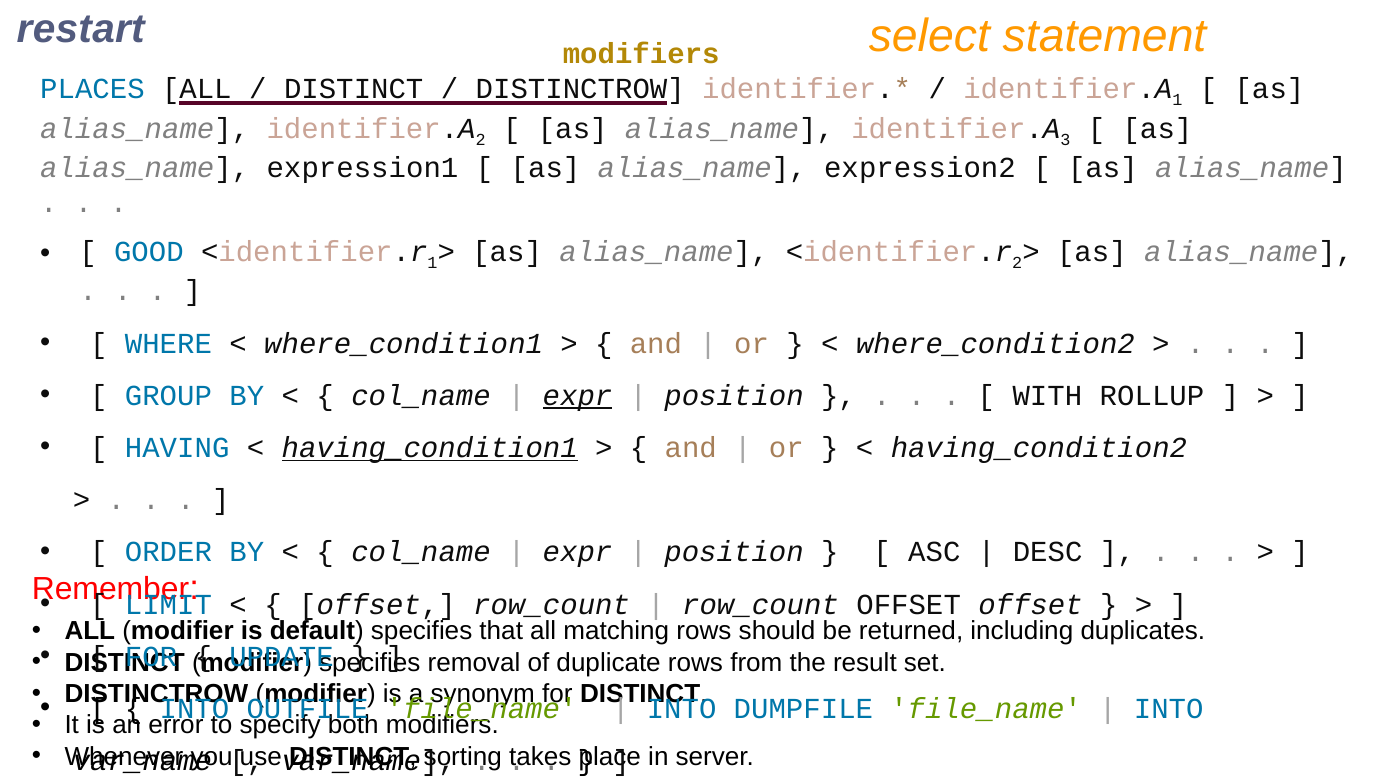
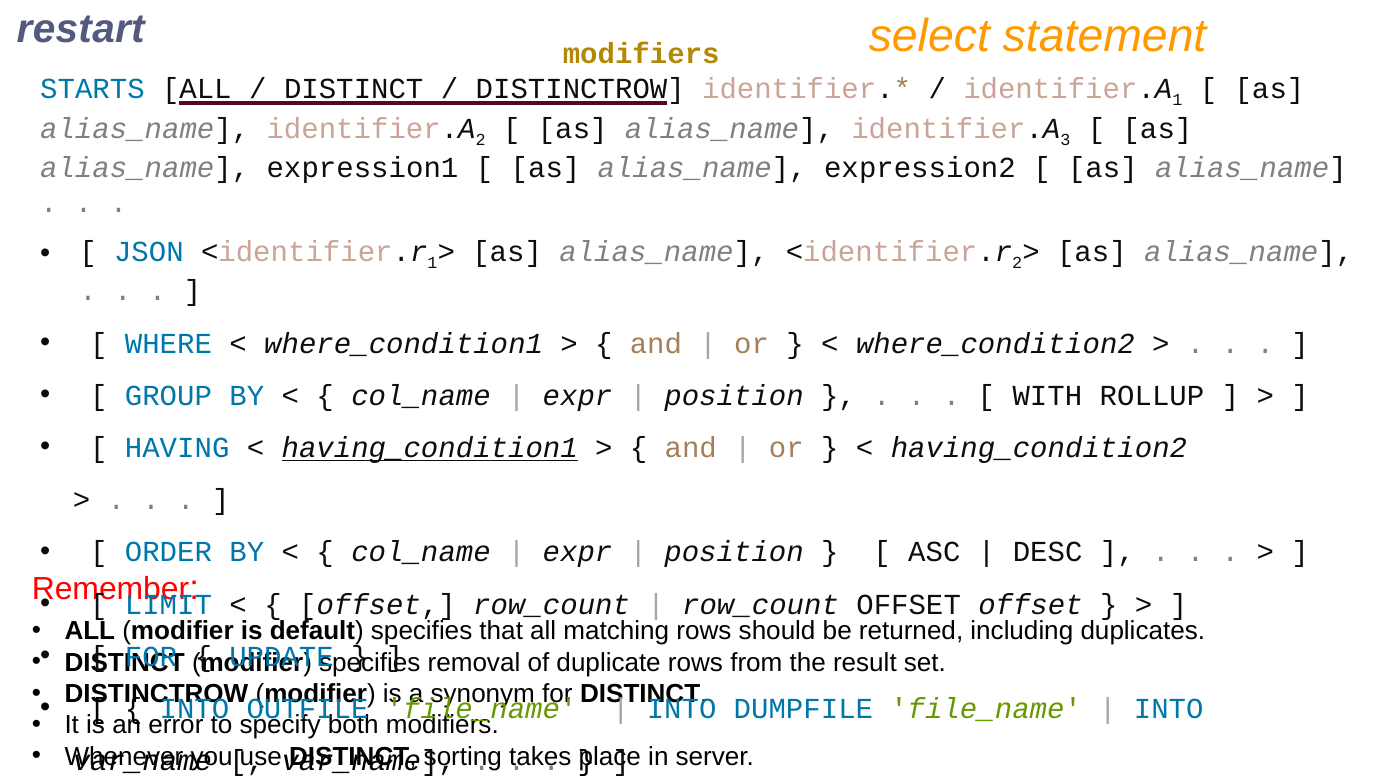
PLACES: PLACES -> STARTS (92, 89)
GOOD: GOOD -> JSON (149, 252)
expr underline: present -> none (578, 396)
